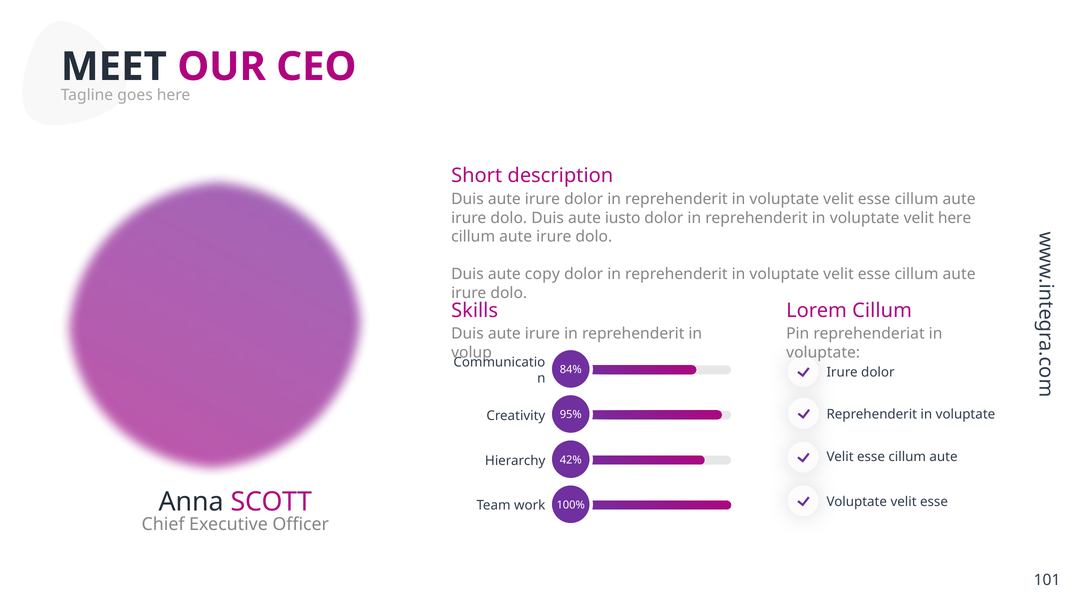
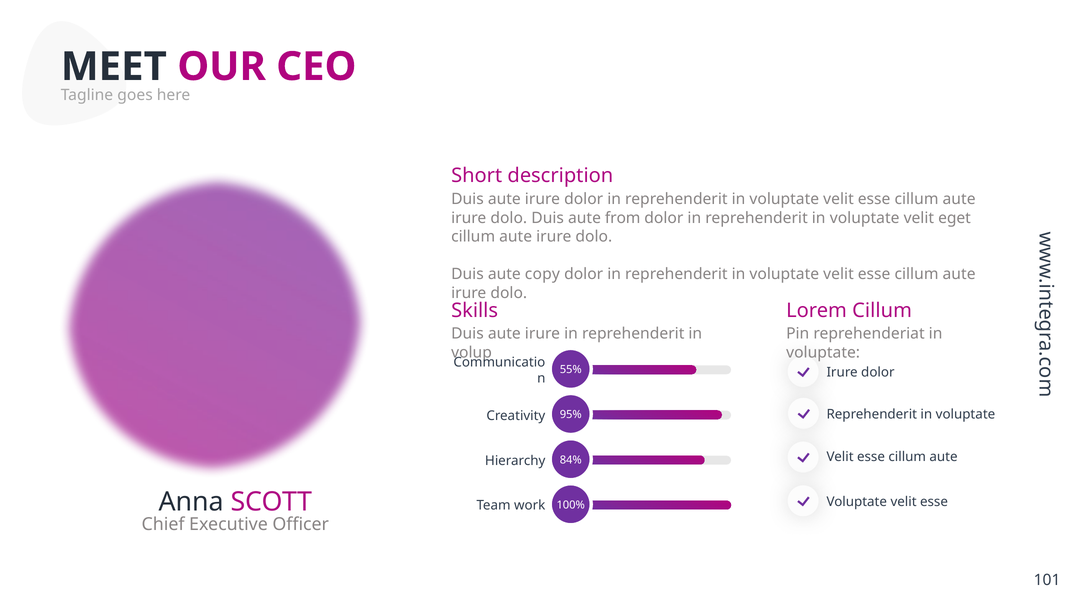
iusto: iusto -> from (623, 218)
velit here: here -> eget (955, 218)
84%: 84% -> 55% (571, 370)
42%: 42% -> 84% (571, 460)
